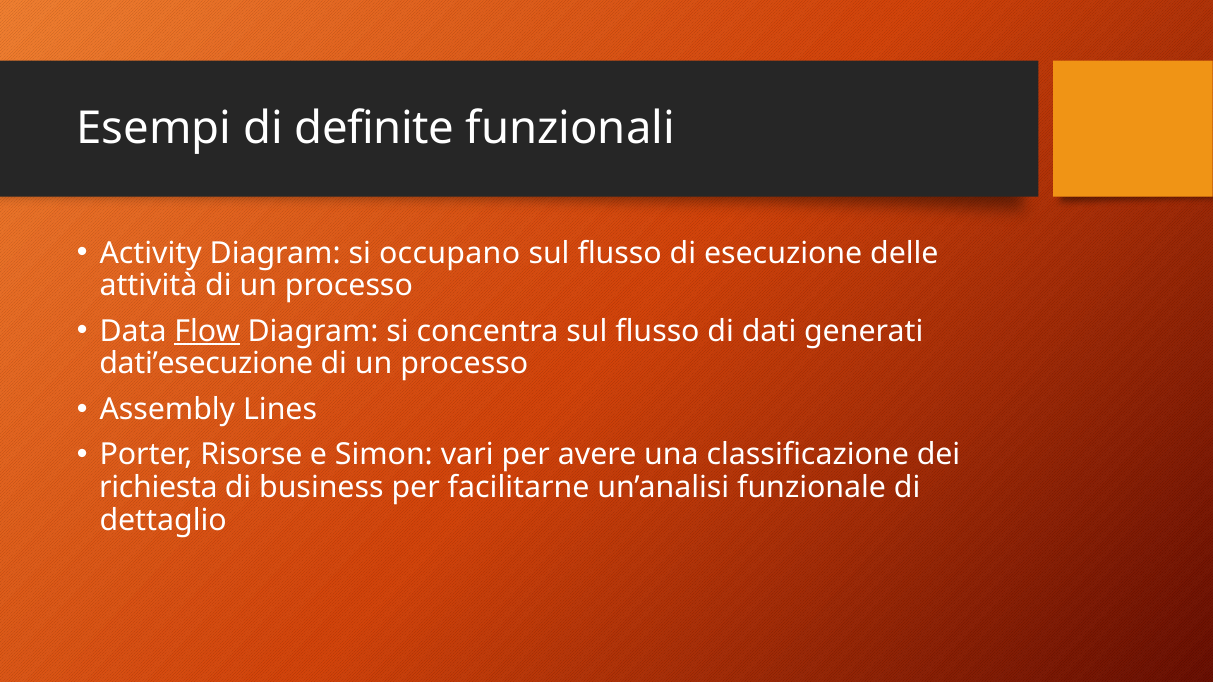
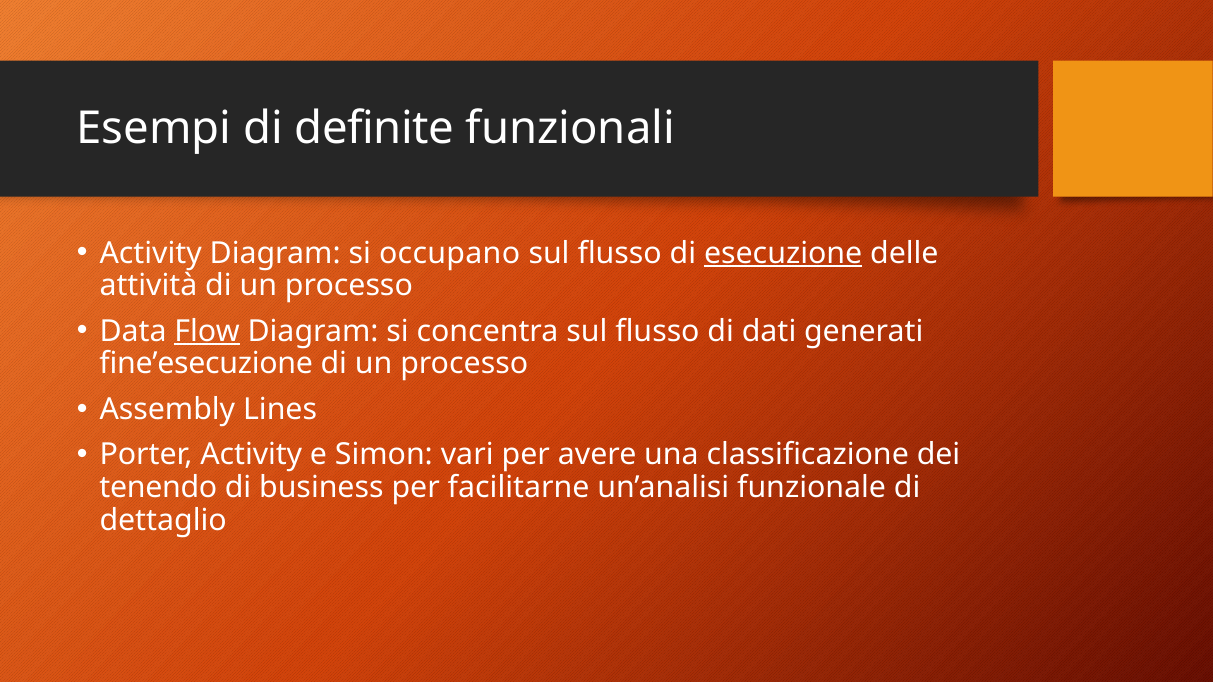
esecuzione underline: none -> present (783, 253)
dati’esecuzione: dati’esecuzione -> fine’esecuzione (206, 364)
Porter Risorse: Risorse -> Activity (251, 455)
richiesta: richiesta -> tenendo (158, 488)
